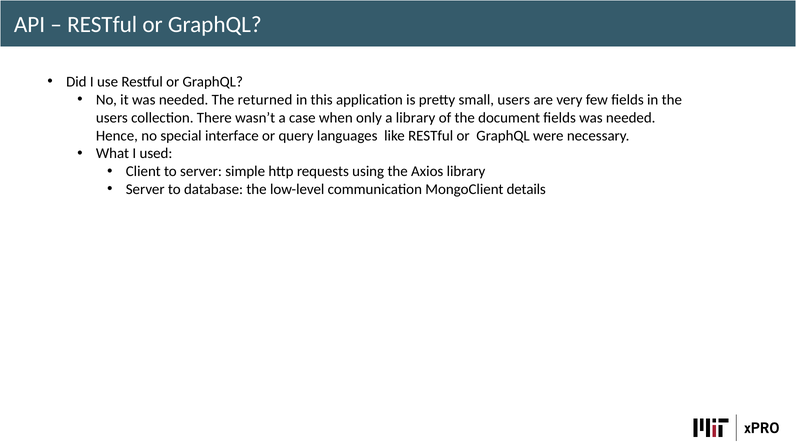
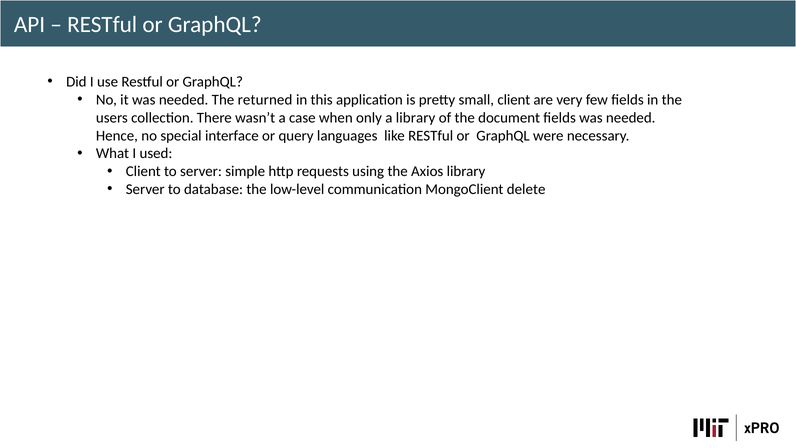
small users: users -> client (514, 100)
details: details -> delete (526, 189)
